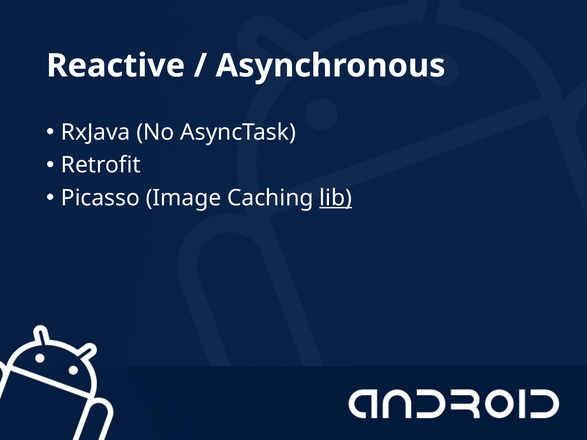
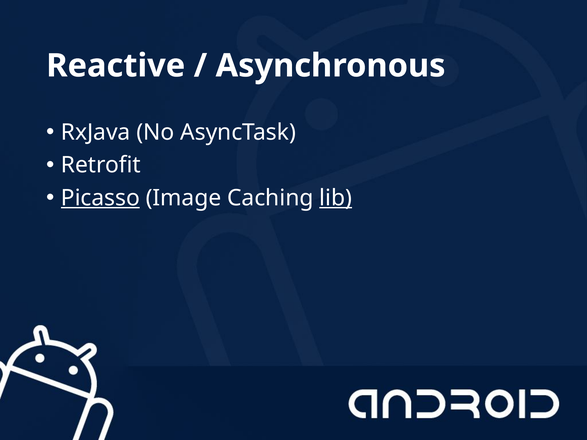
Picasso underline: none -> present (100, 198)
